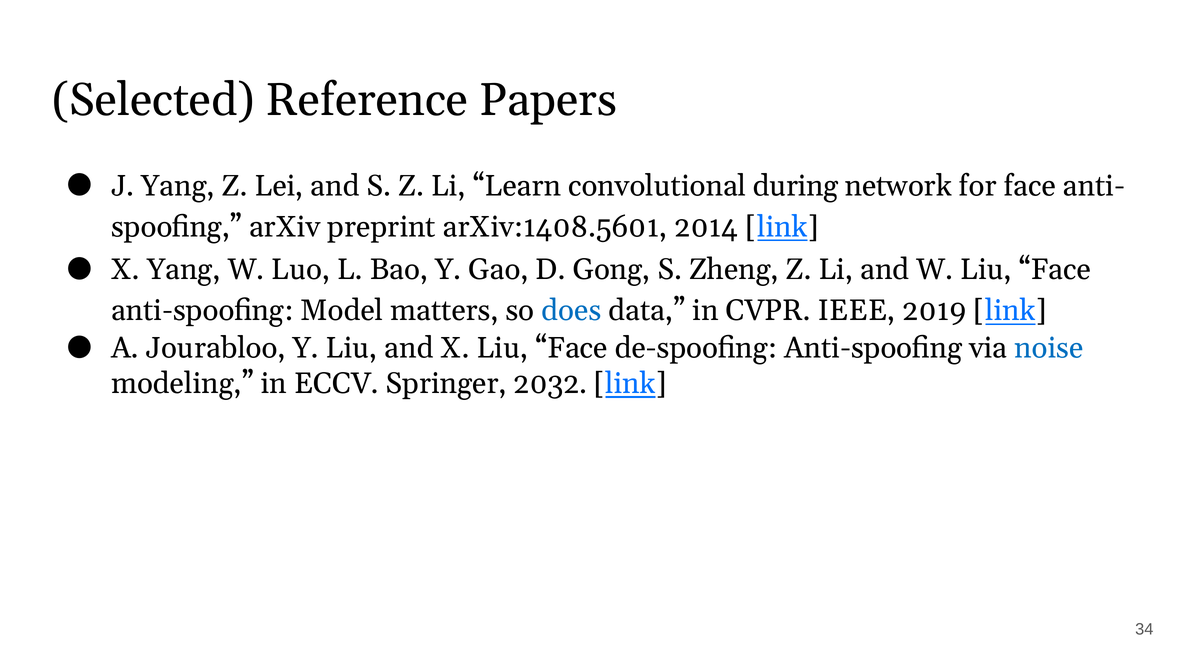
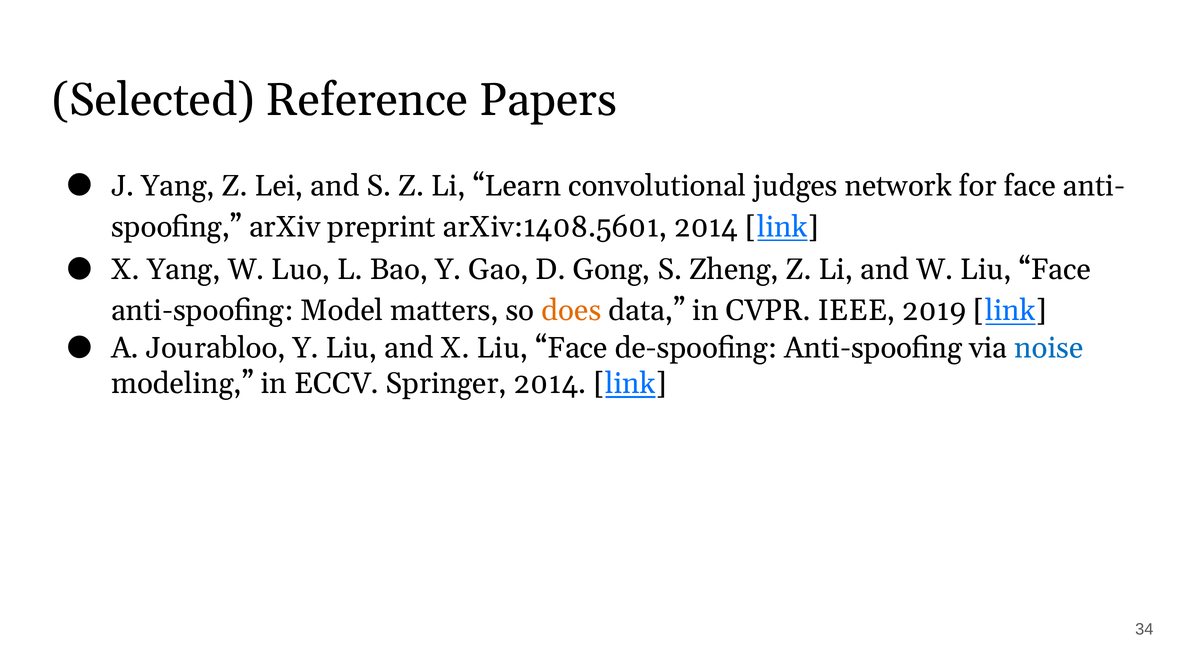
during: during -> judges (795, 186)
does colour: blue -> orange (571, 310)
Springer 2032: 2032 -> 2014 (550, 383)
